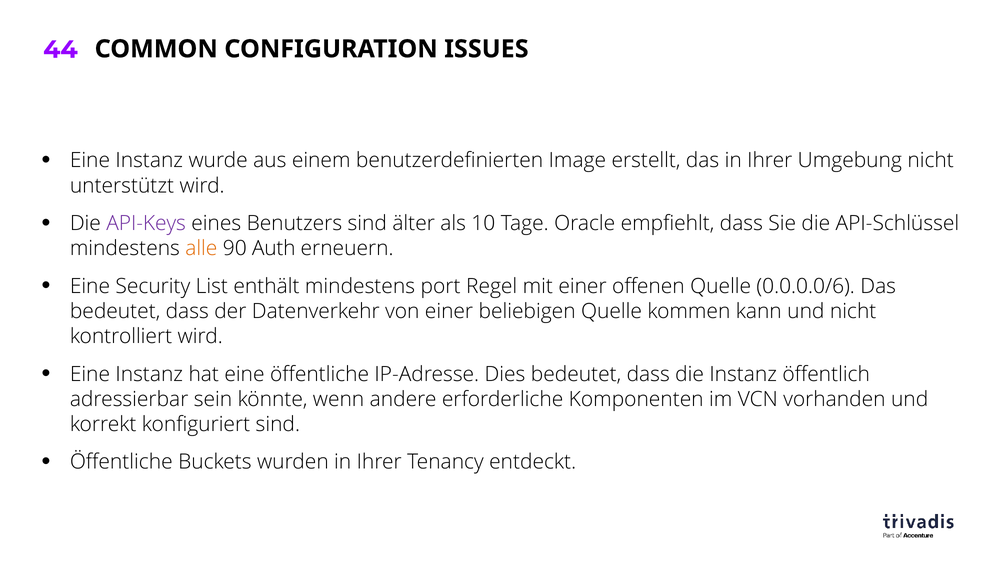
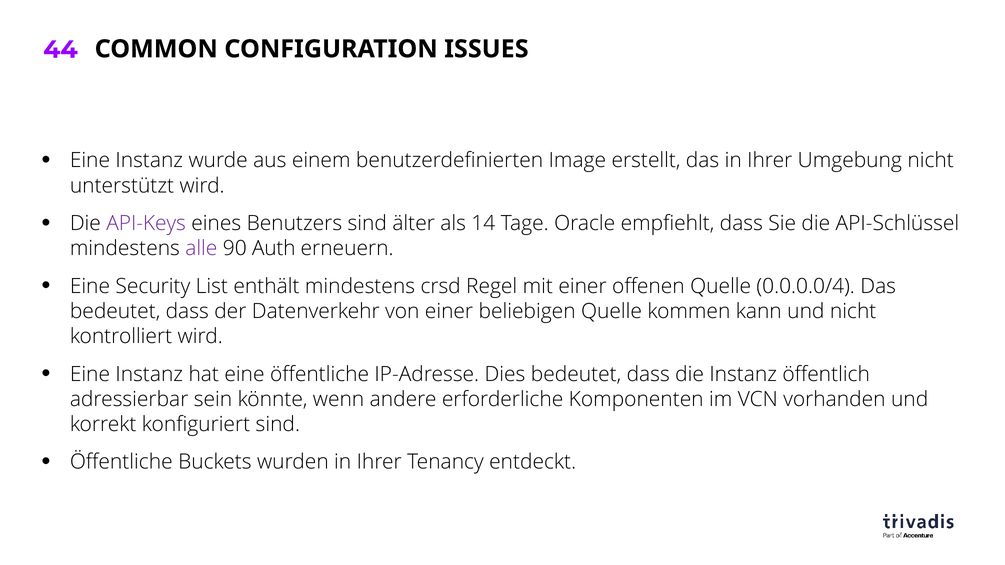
10: 10 -> 14 (483, 224)
alle colour: orange -> purple (201, 249)
port: port -> crsd (441, 286)
0.0.0.0/6: 0.0.0.0/6 -> 0.0.0.0/4 (806, 286)
